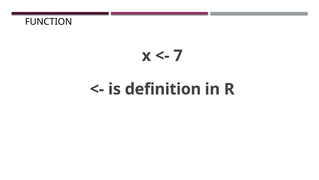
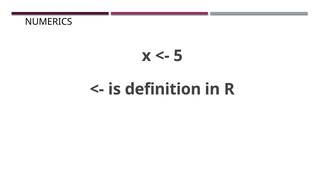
FUNCTION: FUNCTION -> NUMERICS (49, 22)
7: 7 -> 5 (178, 56)
